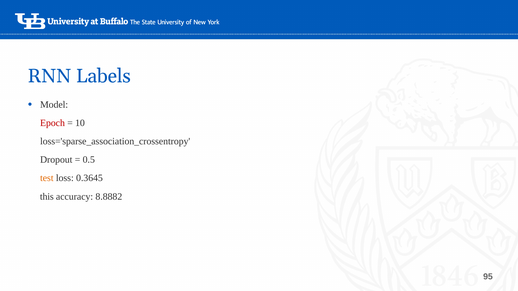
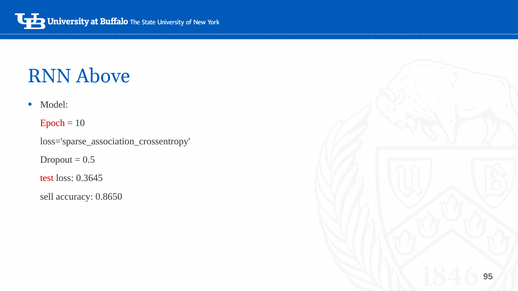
Labels: Labels -> Above (103, 76)
test colour: orange -> red (47, 178)
this: this -> sell (47, 197)
8.8882: 8.8882 -> 0.8650 (109, 197)
